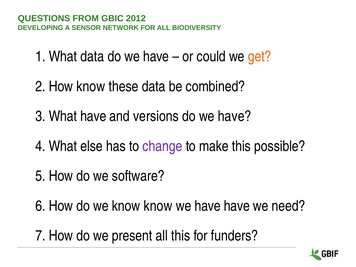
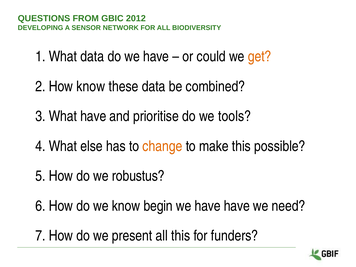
versions: versions -> prioritise (156, 116)
have: have -> tools (235, 116)
change colour: purple -> orange (162, 146)
software: software -> robustus (138, 176)
know know: know -> begin (158, 206)
